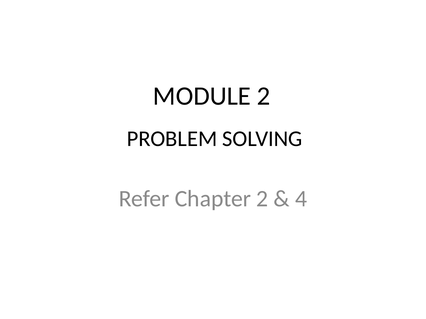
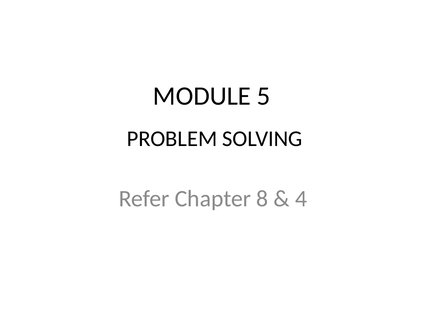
MODULE 2: 2 -> 5 (264, 96)
Chapter 2: 2 -> 8 (262, 199)
